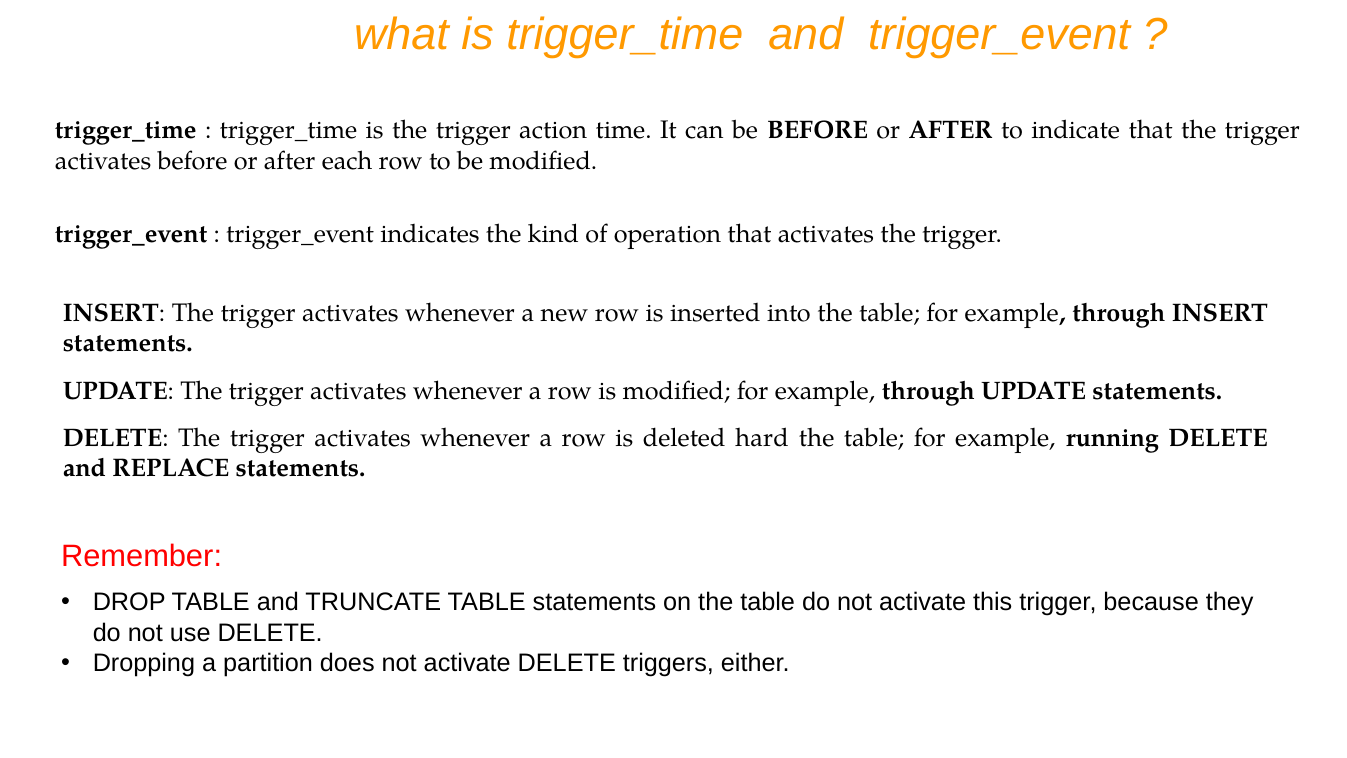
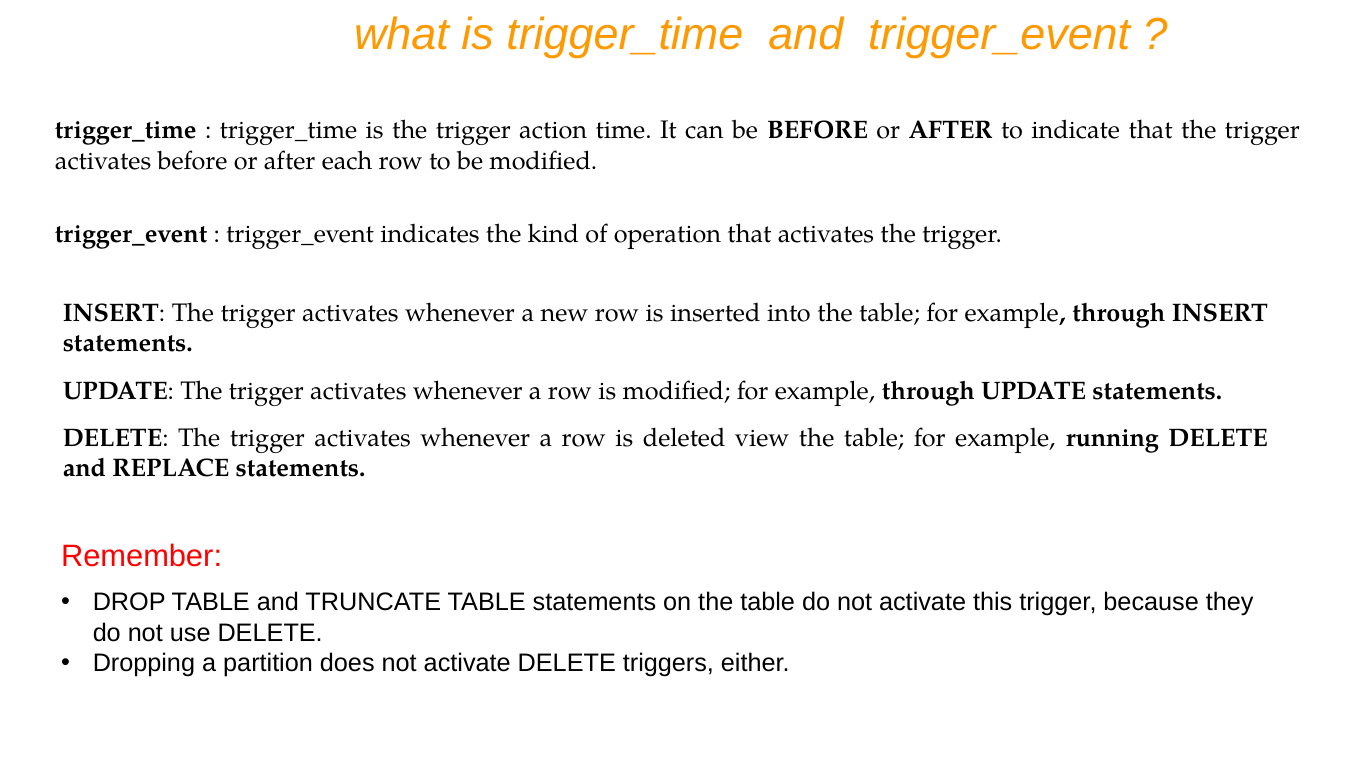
hard: hard -> view (762, 438)
